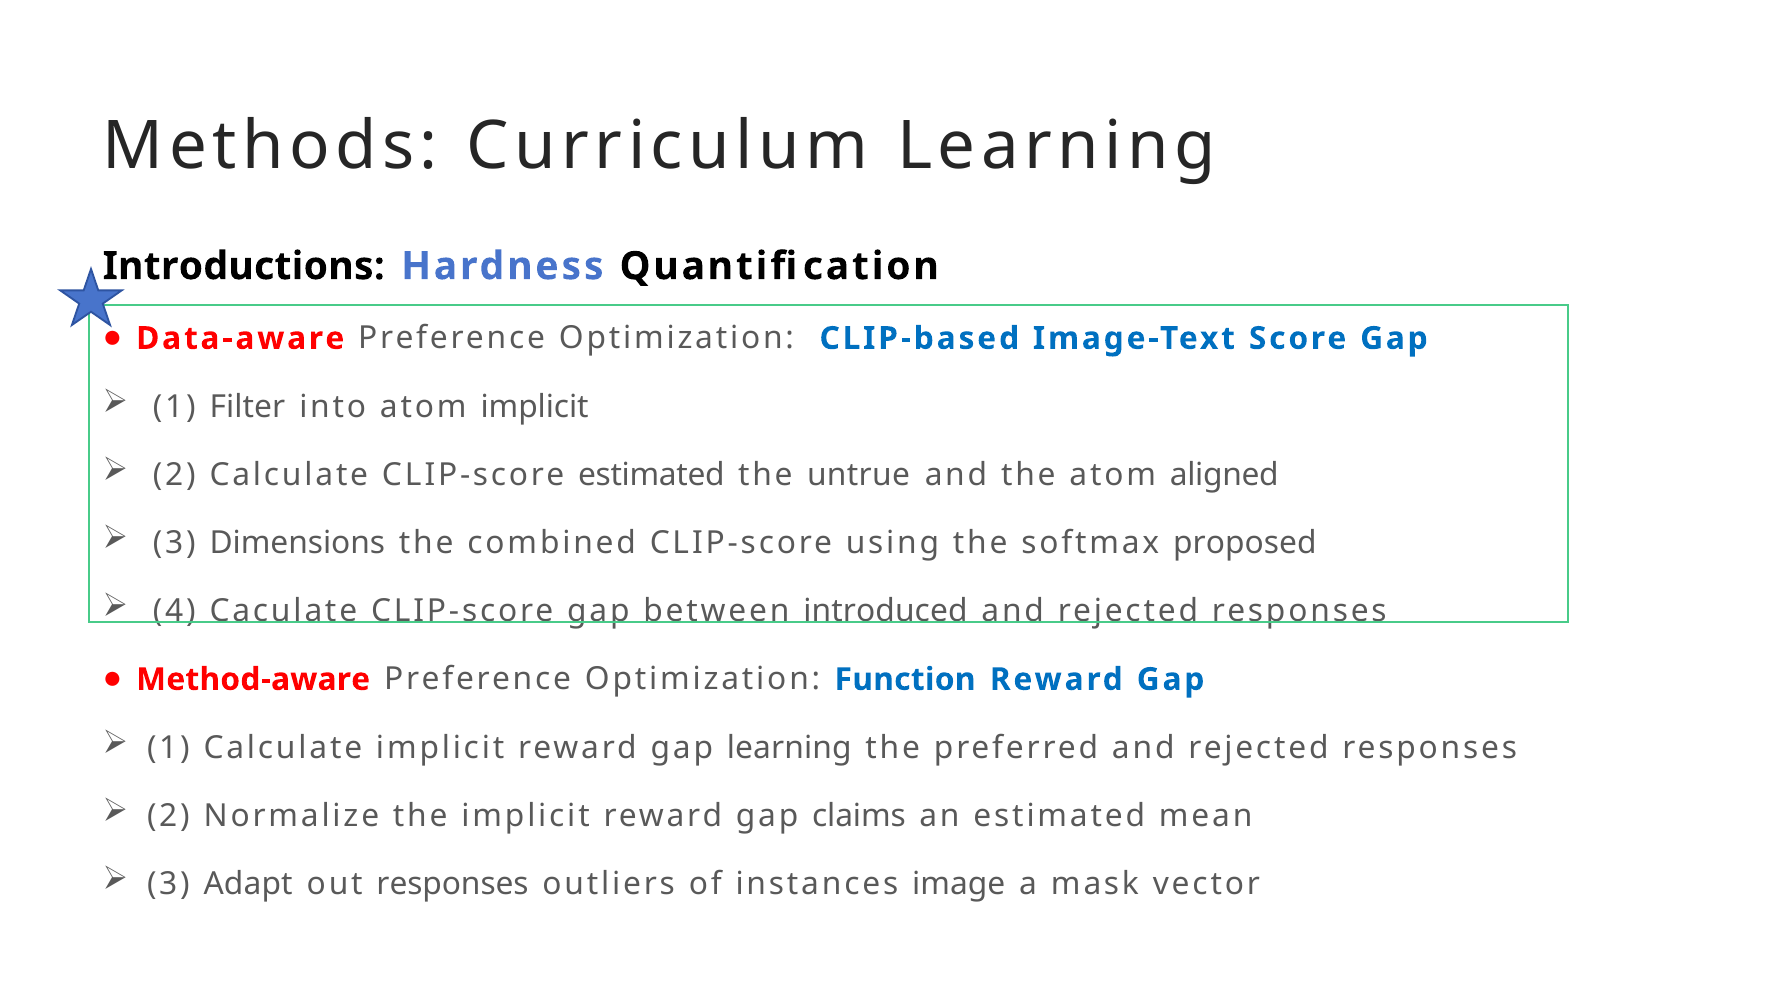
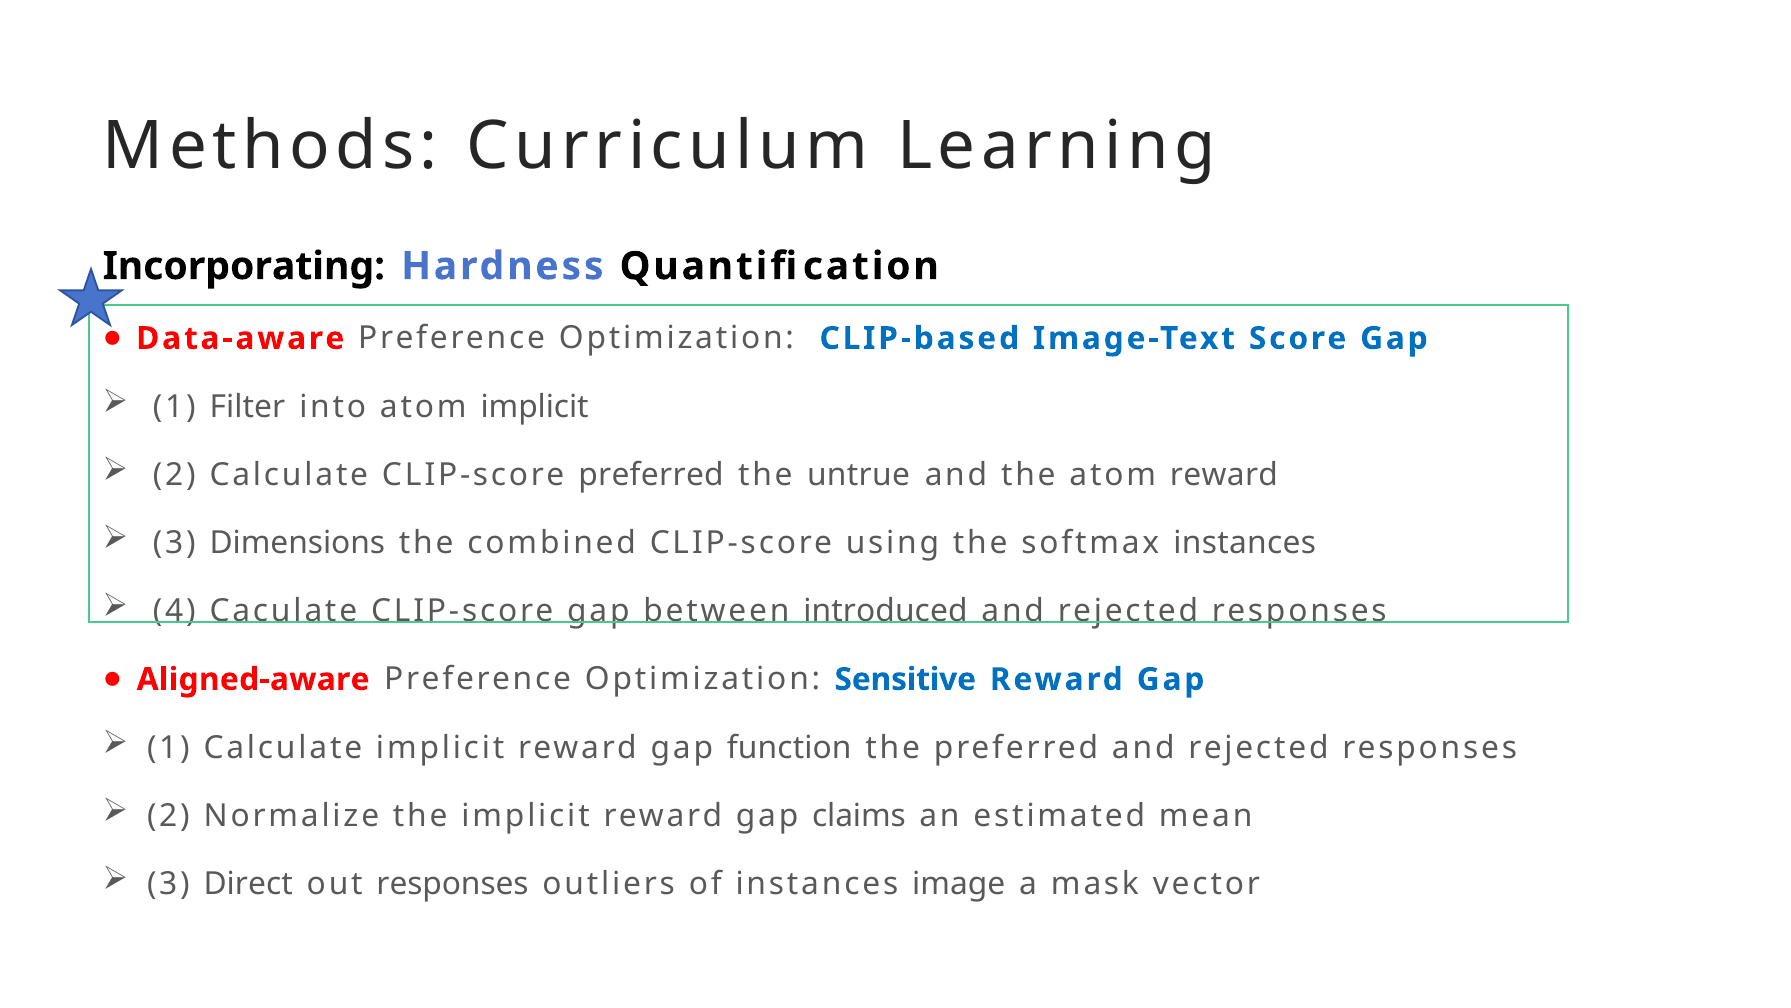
Introductions: Introductions -> Incorporating (244, 266)
CLIP-score estimated: estimated -> preferred (651, 475)
atom aligned: aligned -> reward (1224, 475)
softmax proposed: proposed -> instances (1245, 543)
Method-aware: Method-aware -> Aligned-aware (253, 679)
Function: Function -> Sensitive (905, 679)
gap learning: learning -> function (789, 747)
Adapt: Adapt -> Direct (248, 884)
